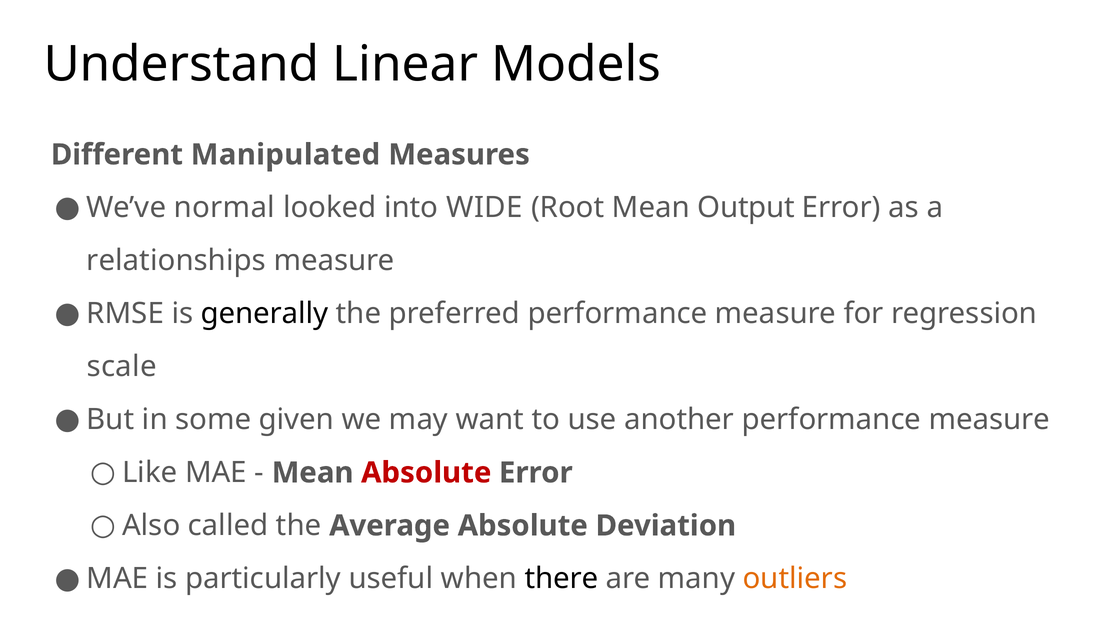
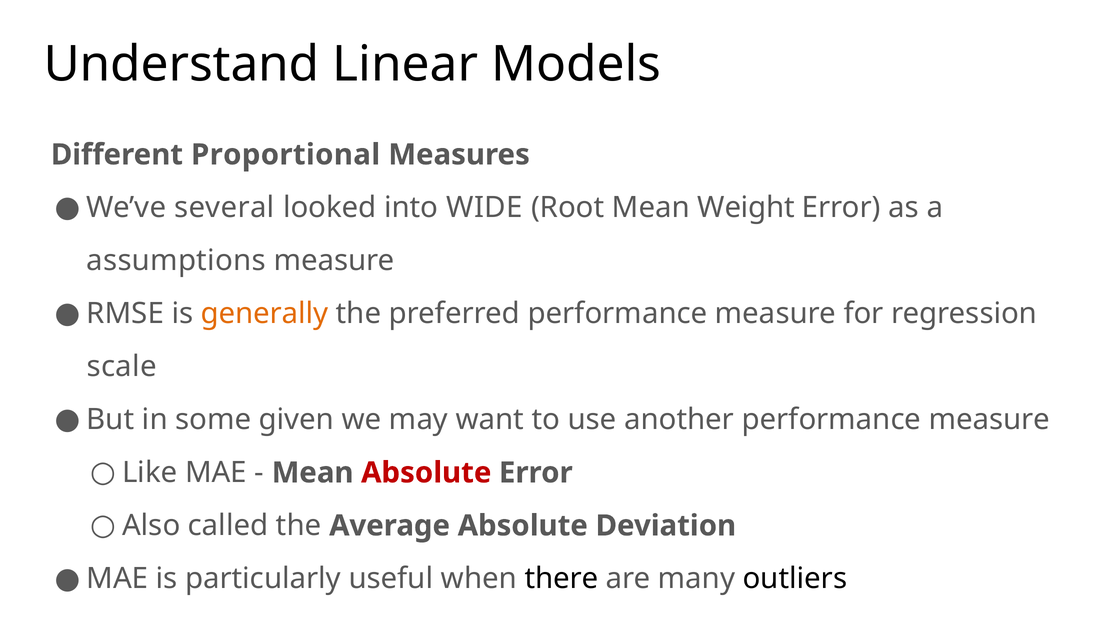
Manipulated: Manipulated -> Proportional (285, 155)
normal: normal -> several (224, 208)
Output: Output -> Weight (746, 208)
relationships: relationships -> assumptions (176, 261)
generally colour: black -> orange (265, 314)
outliers colour: orange -> black (795, 579)
